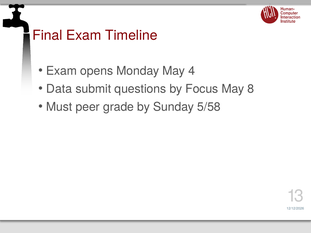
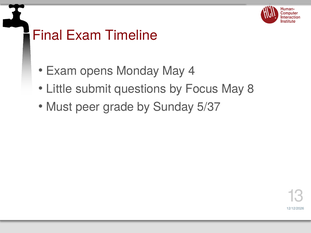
Data: Data -> Little (59, 89)
5/58: 5/58 -> 5/37 (209, 107)
